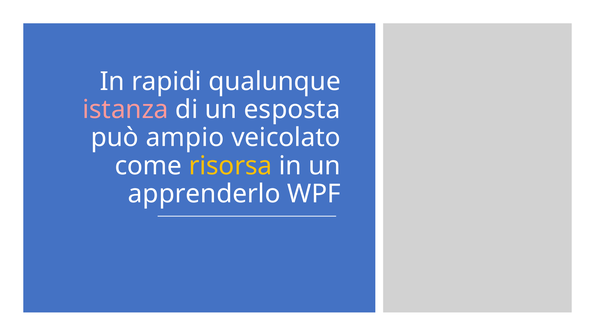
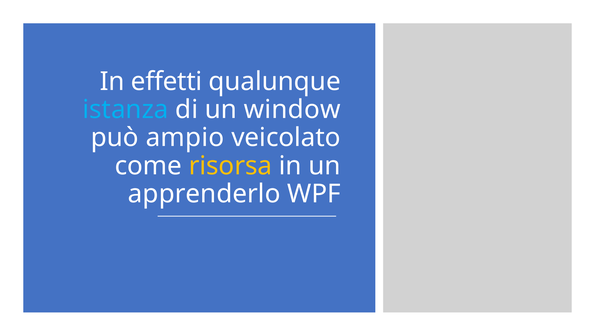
rapidi: rapidi -> effetti (167, 81)
istanza colour: pink -> light blue (126, 109)
esposta: esposta -> window (292, 109)
